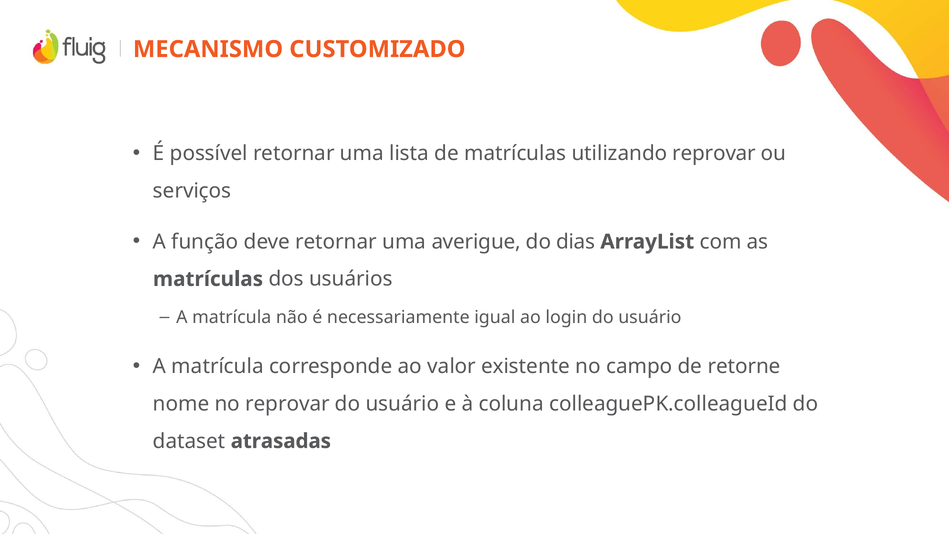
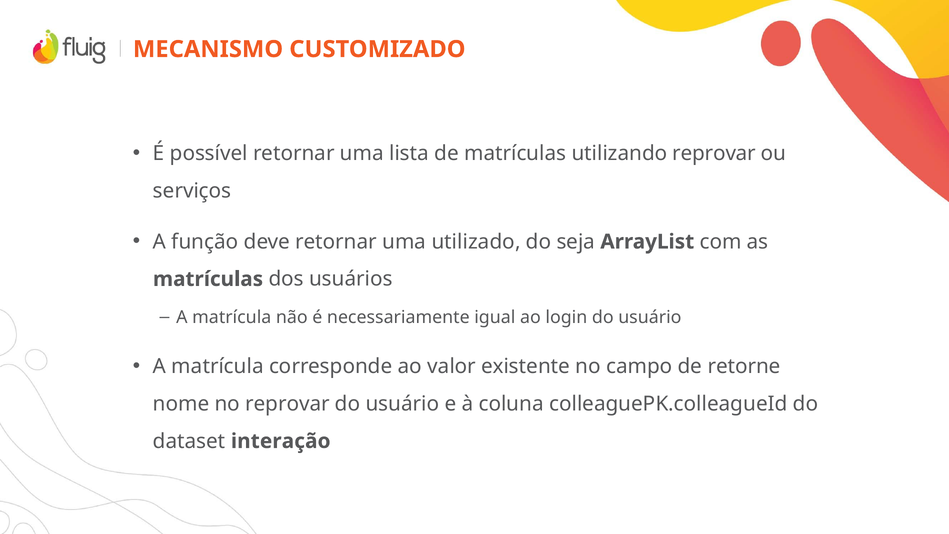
averigue: averigue -> utilizado (476, 242)
dias: dias -> seja (576, 242)
atrasadas: atrasadas -> interação (281, 441)
